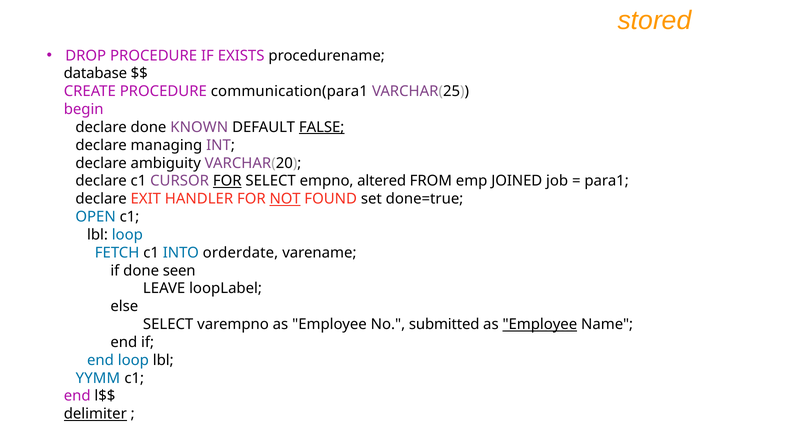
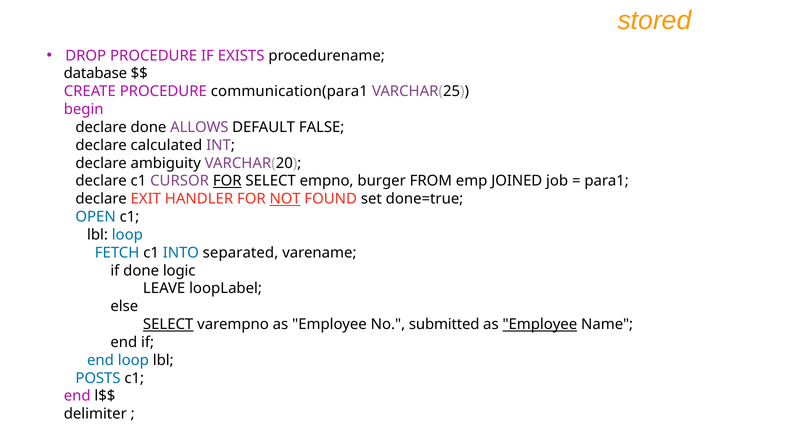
KNOWN: KNOWN -> ALLOWS (199, 127)
FALSE underline: present -> none (322, 127)
managing: managing -> calculated (166, 145)
altered: altered -> burger (382, 181)
orderdate: orderdate -> separated (241, 253)
seen: seen -> logic (179, 271)
SELECT underline: none -> present (168, 325)
YYMM: YYMM -> POSTS (98, 378)
delimiter underline: present -> none (95, 414)
